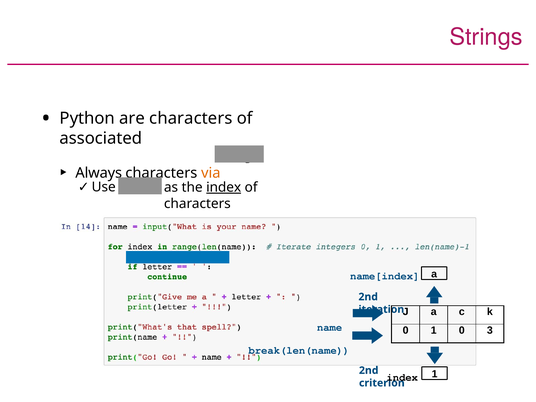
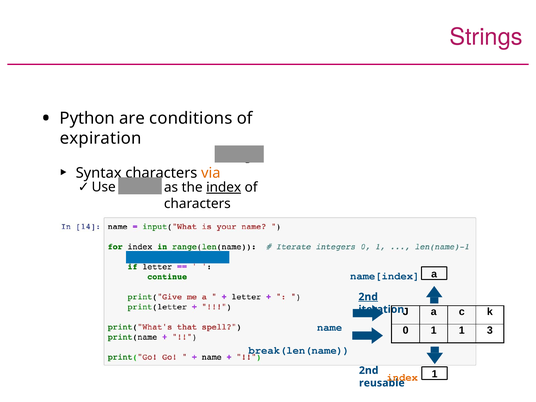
are characters: characters -> conditions (191, 118)
associated: associated -> expiration (101, 138)
Always: Always -> Syntax (99, 173)
2nd underline: none -> present (368, 297)
1 0: 0 -> 1 (462, 330)
index colour: black -> orange (402, 377)
criterion: criterion -> reusable (382, 383)
